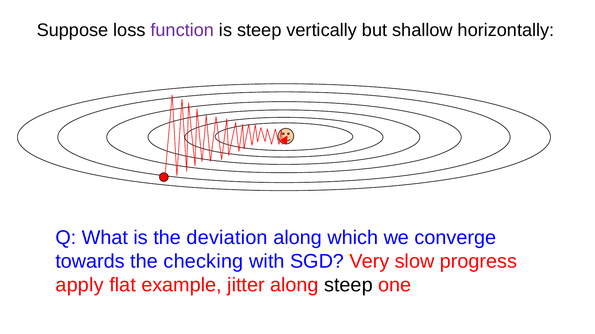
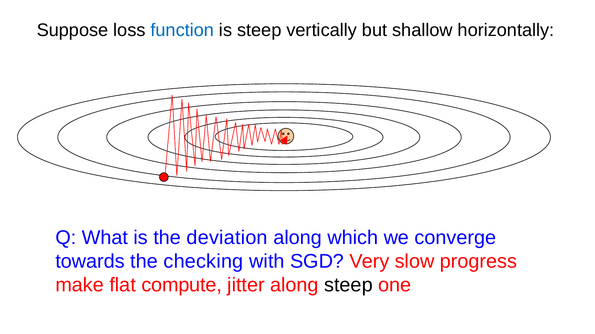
function colour: purple -> blue (182, 30)
apply: apply -> make (80, 286)
example: example -> compute (182, 286)
